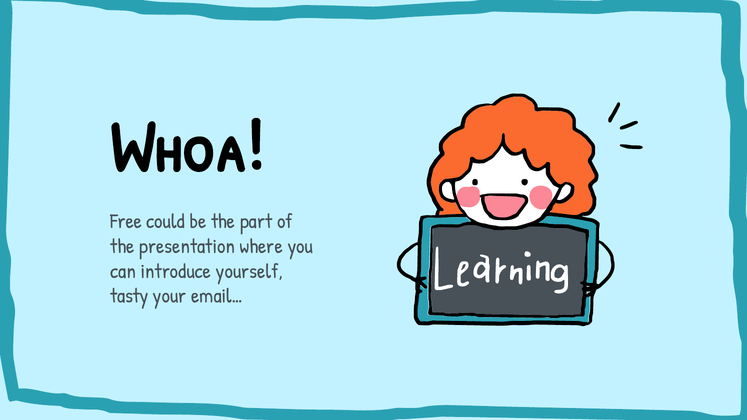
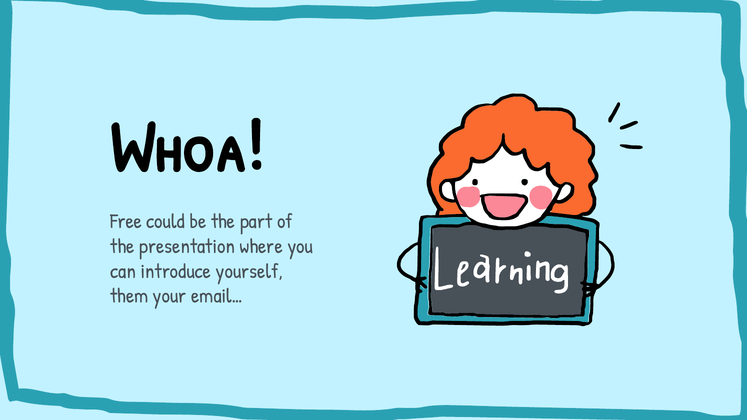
tasty: tasty -> them (129, 296)
